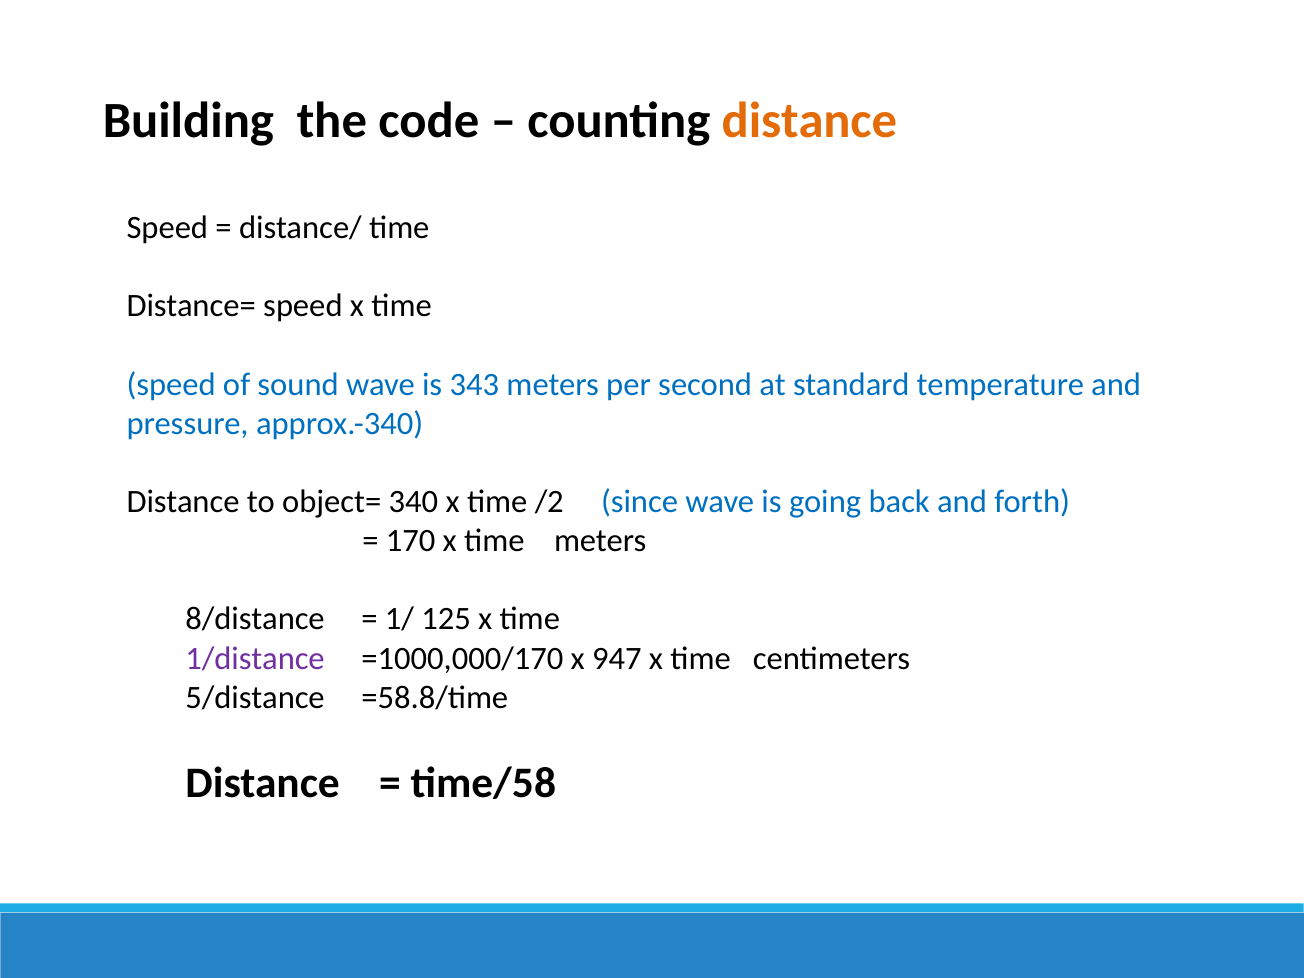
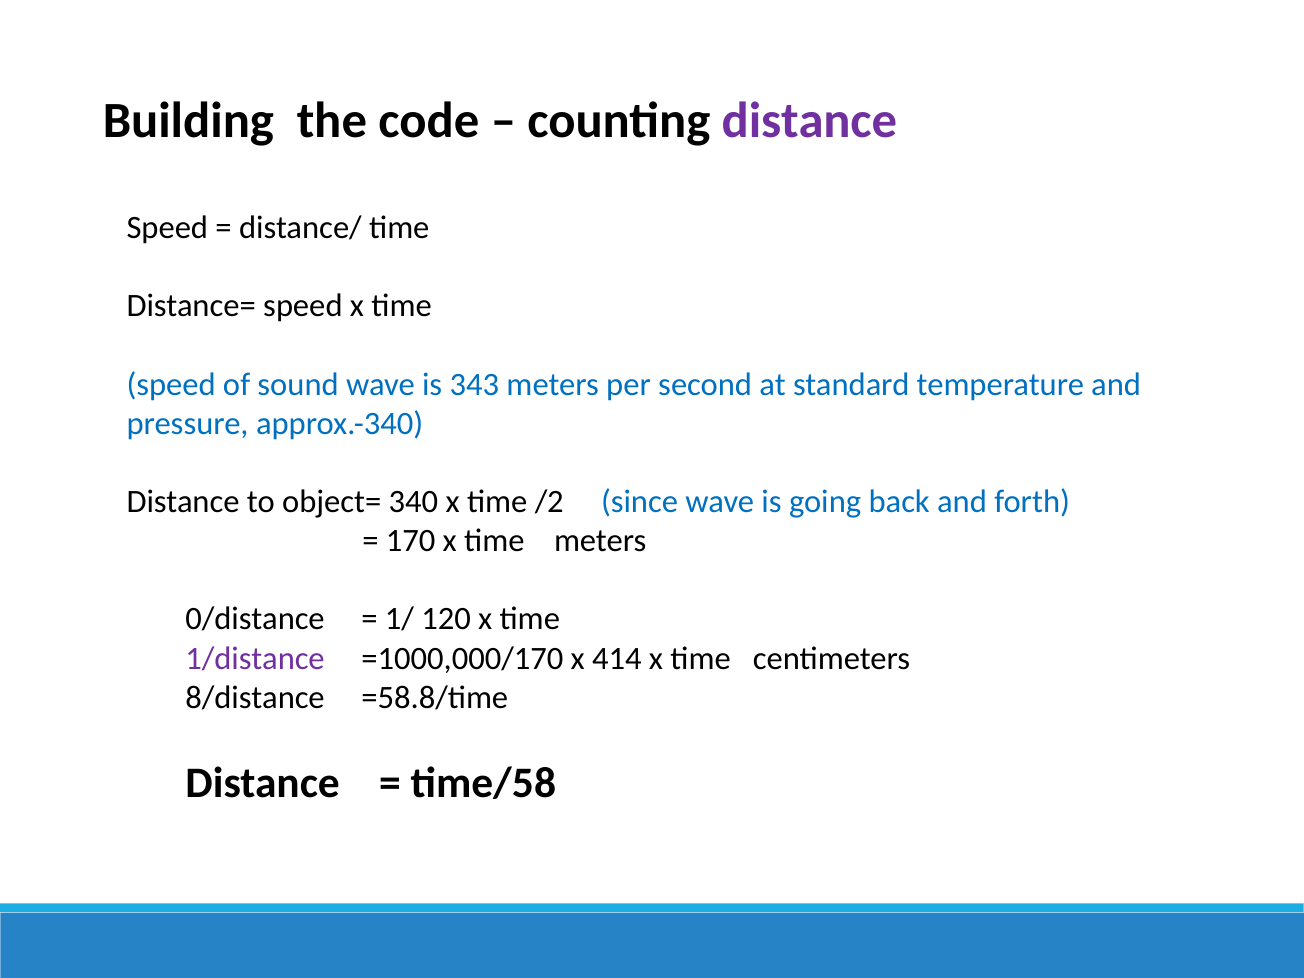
distance colour: orange -> purple (809, 120)
8/distance: 8/distance -> 0/distance (255, 619)
125: 125 -> 120 (446, 619)
947: 947 -> 414 (617, 658)
5/distance: 5/distance -> 8/distance (255, 697)
